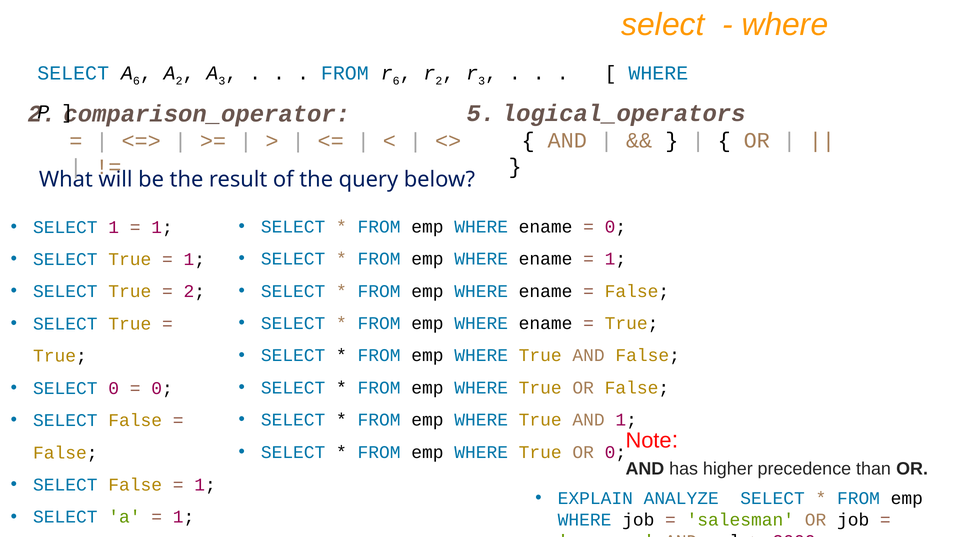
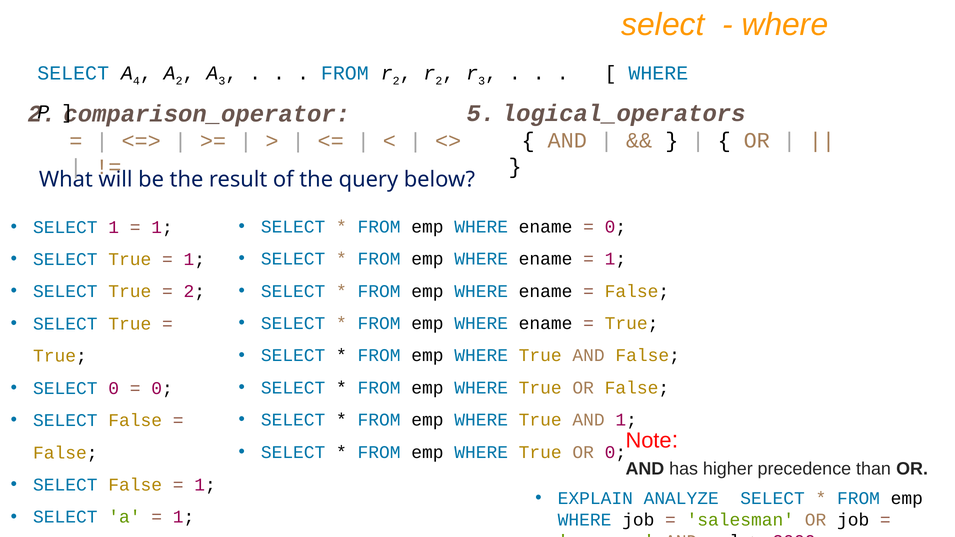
A 6: 6 -> 4 (136, 81)
6: 6 -> 2 (396, 81)
